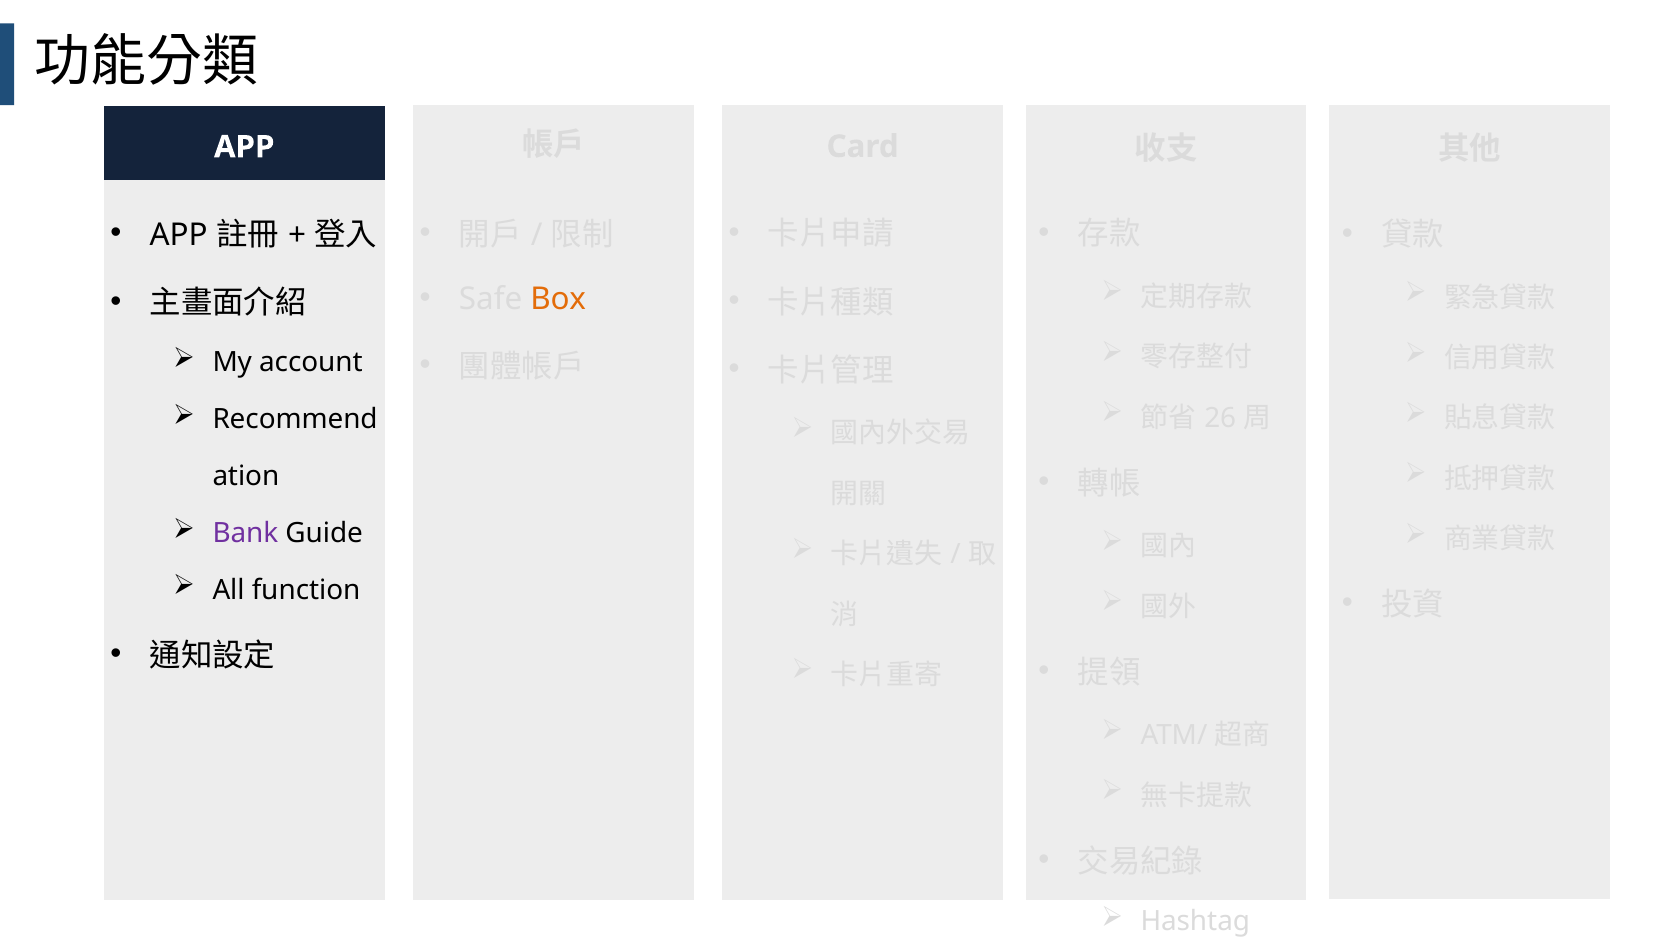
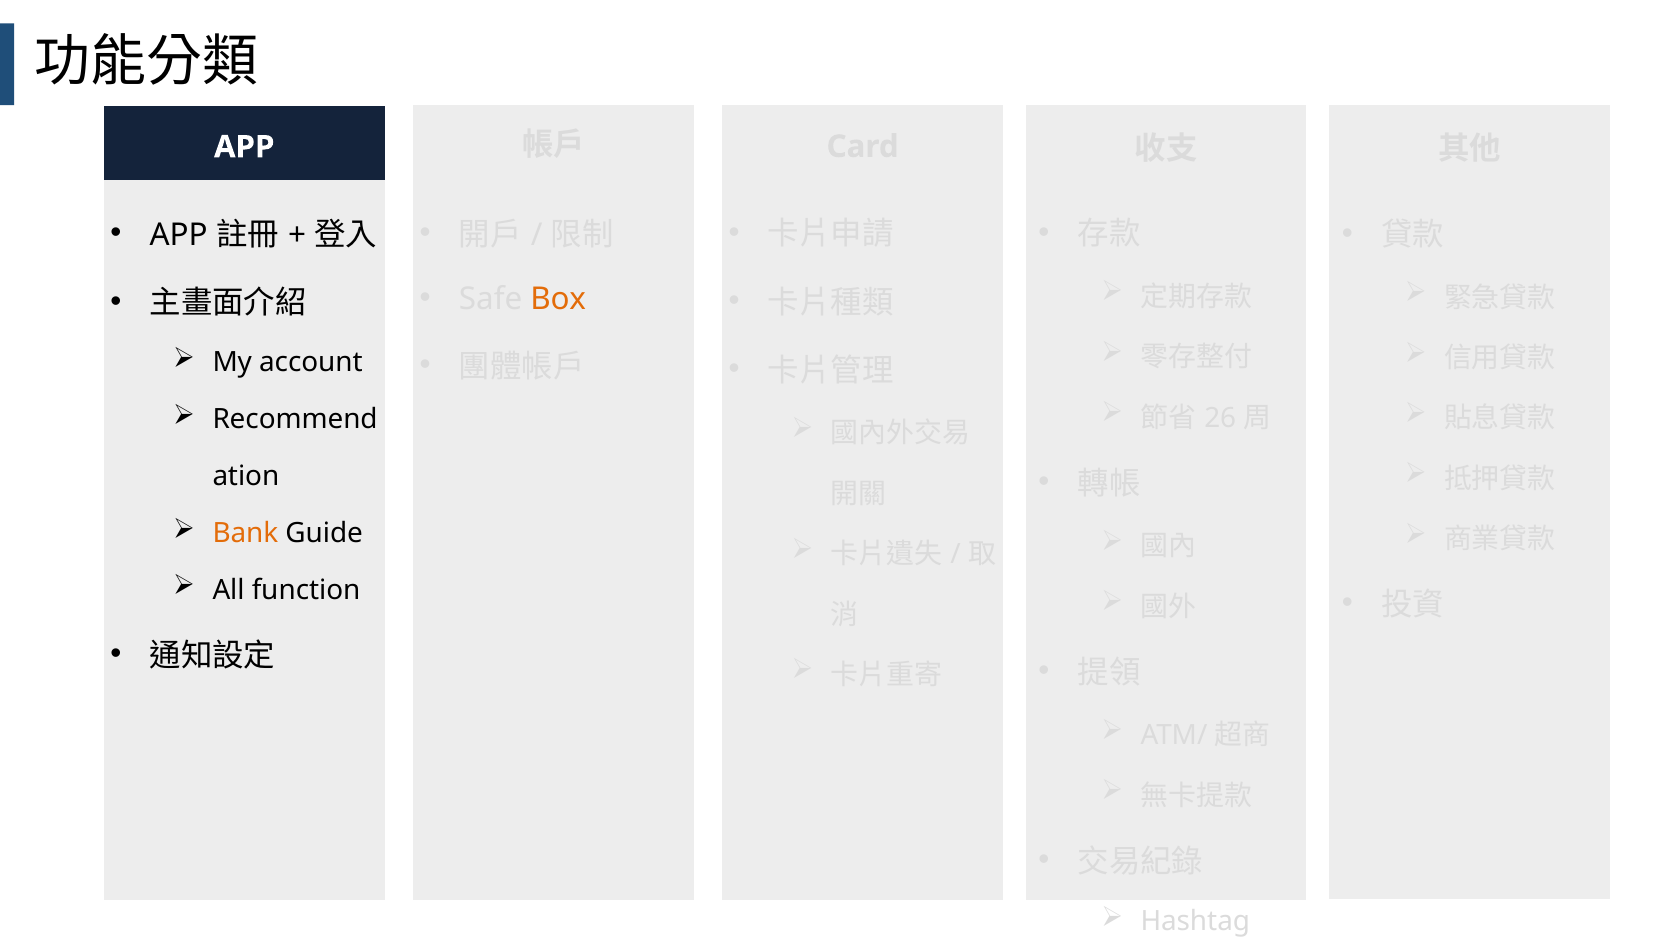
Bank colour: purple -> orange (245, 533)
